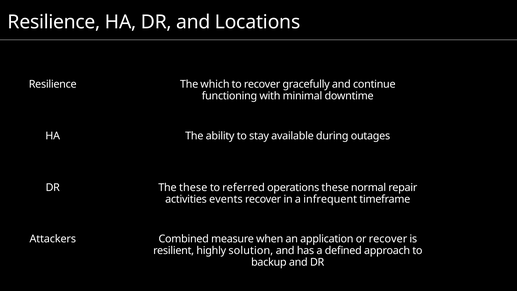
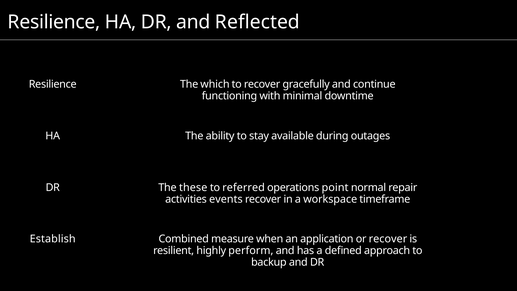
Locations: Locations -> Reflected (257, 22)
operations these: these -> point (335, 187)
infrequent: infrequent -> workspace (330, 199)
Attackers: Attackers -> Establish (53, 239)
solution: solution -> perform (251, 250)
